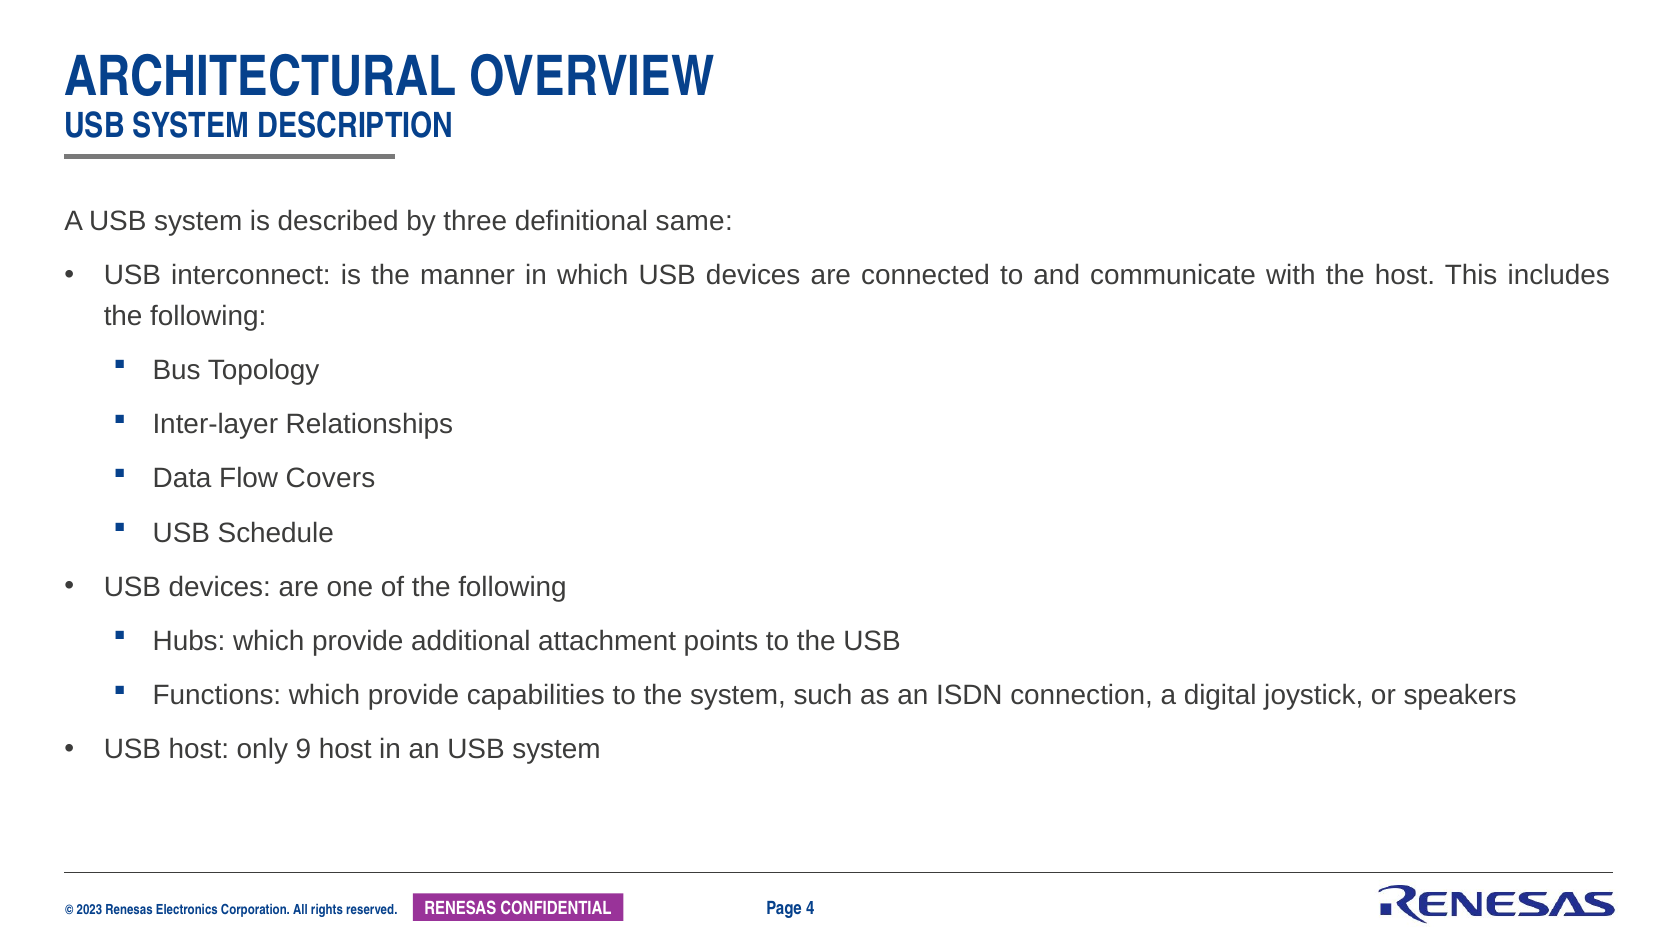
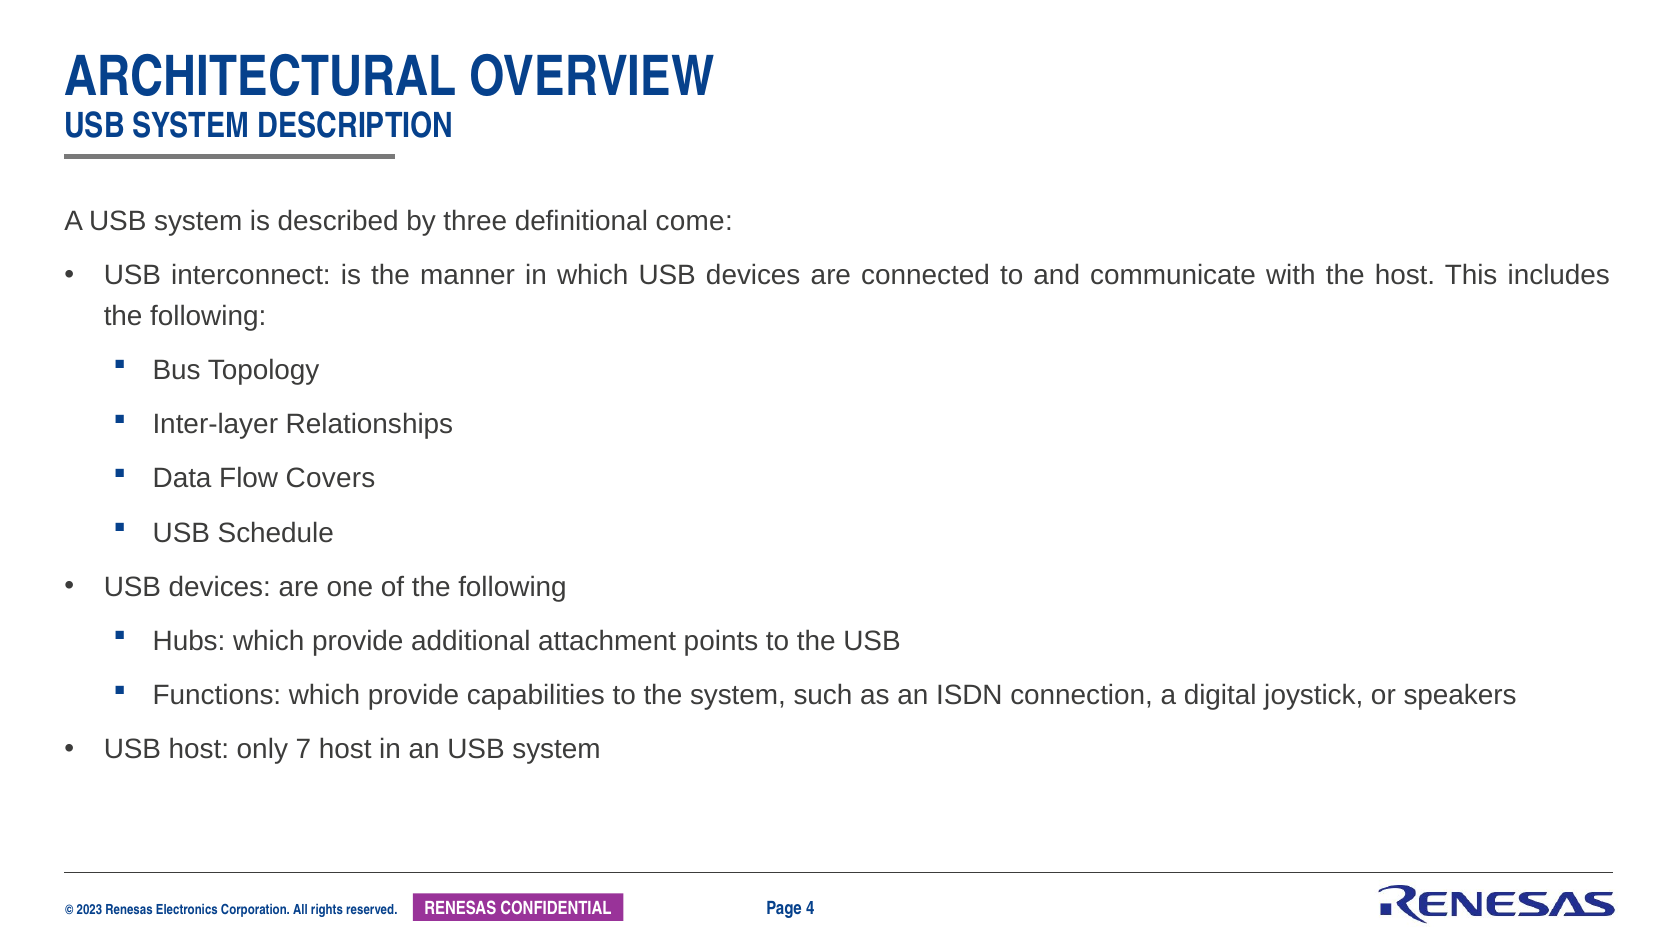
same: same -> come (694, 222)
9: 9 -> 7 (303, 750)
